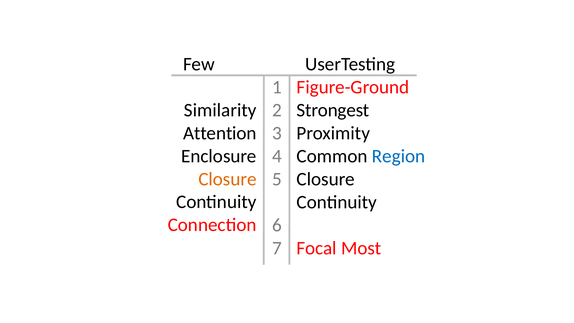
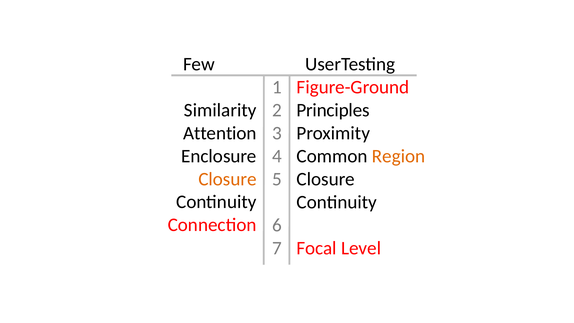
Strongest: Strongest -> Principles (333, 110)
Region colour: blue -> orange (399, 156)
Most: Most -> Level (361, 248)
